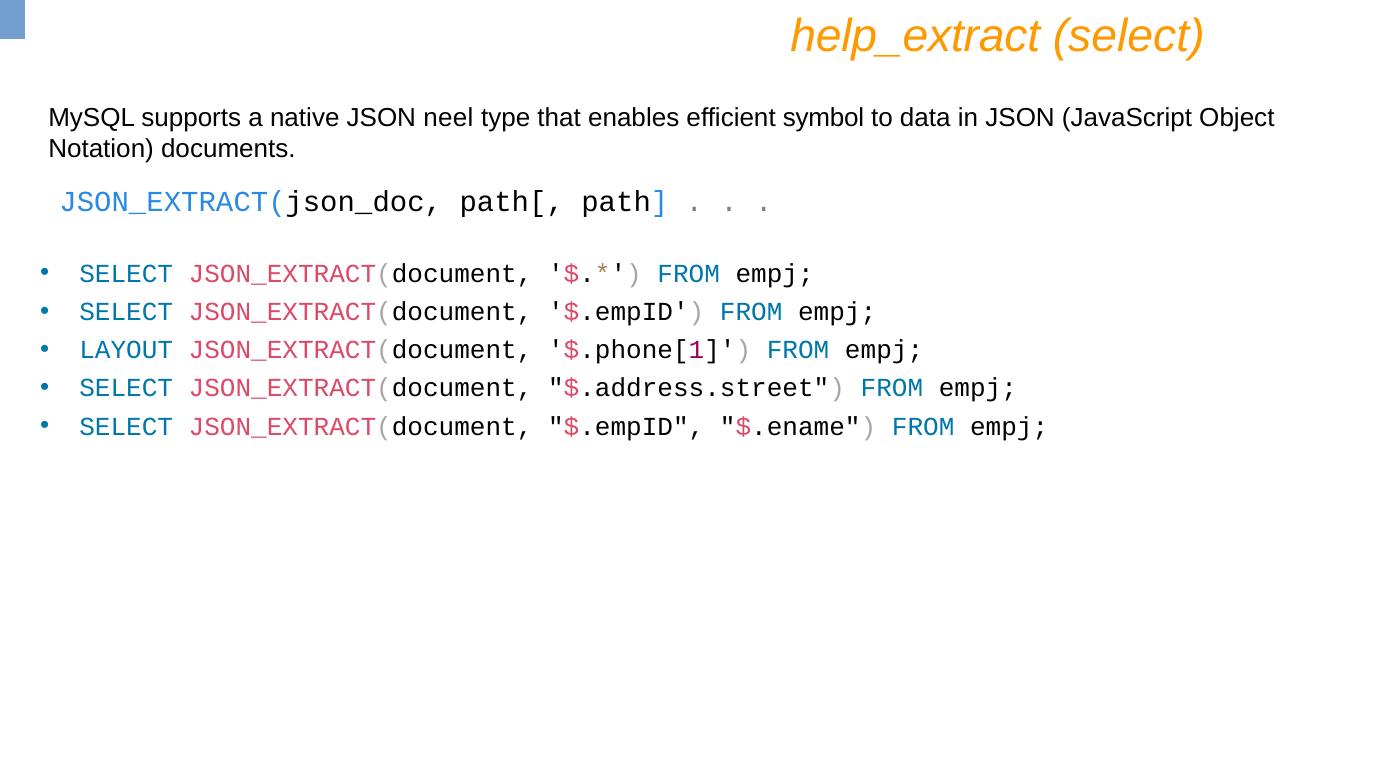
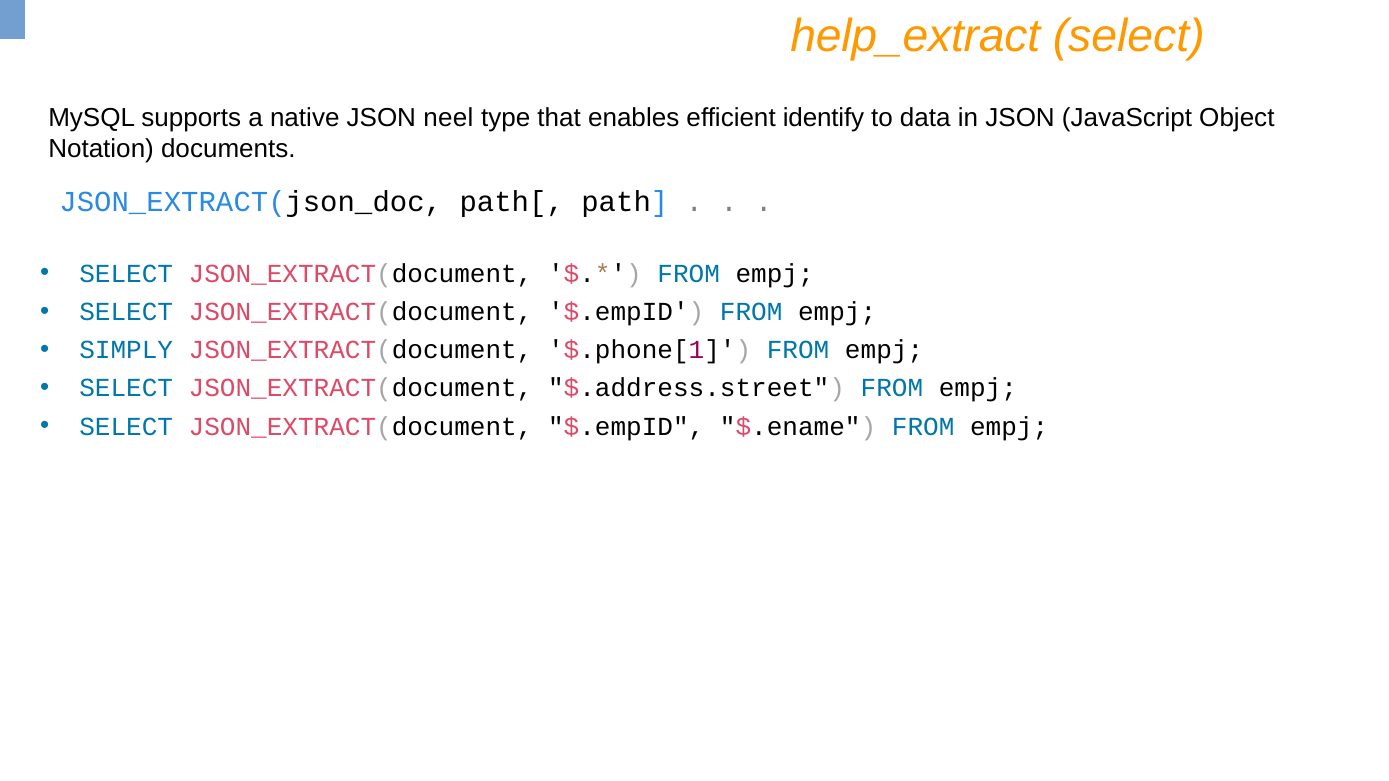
symbol: symbol -> identify (823, 118)
LAYOUT: LAYOUT -> SIMPLY (126, 350)
